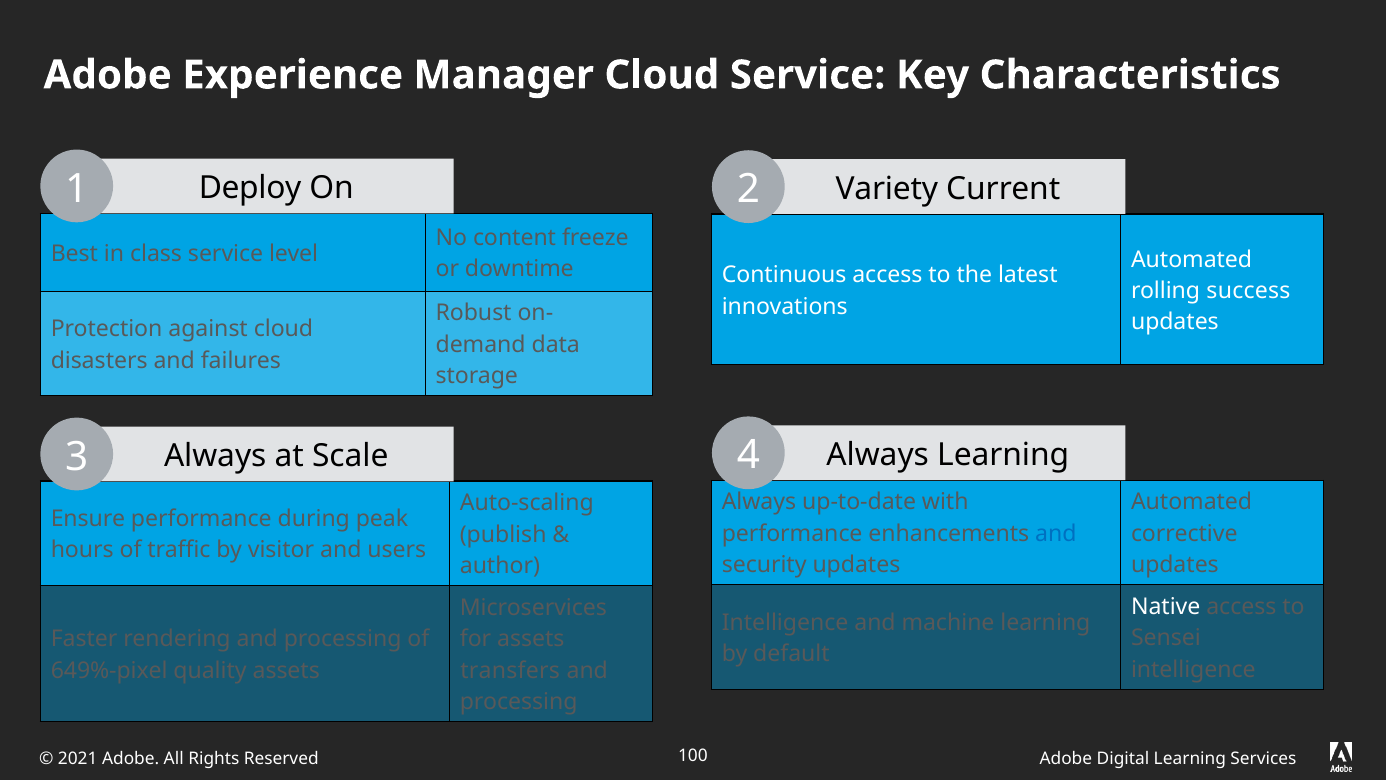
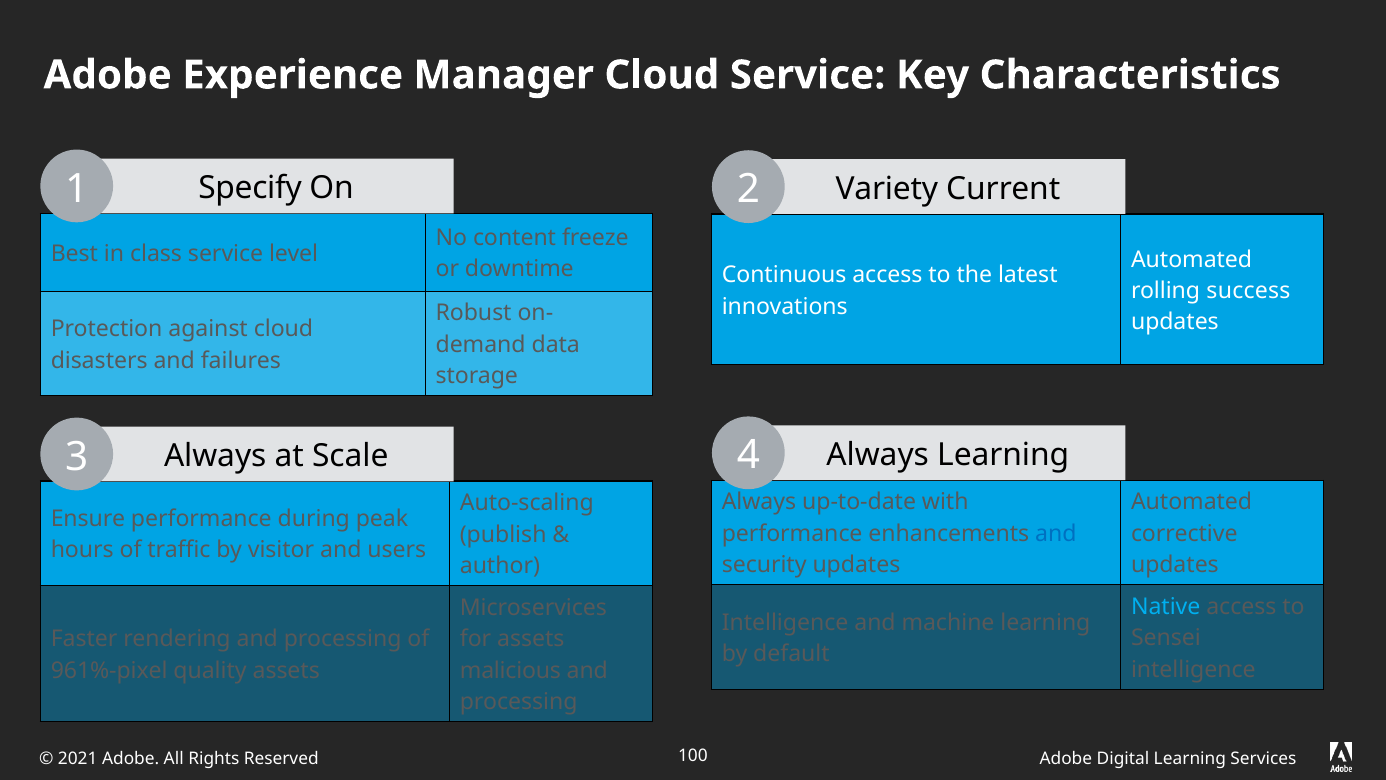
Deploy: Deploy -> Specify (250, 188)
Native colour: white -> light blue (1166, 607)
649%-pixel: 649%-pixel -> 961%-pixel (109, 670)
transfers: transfers -> malicious (510, 670)
